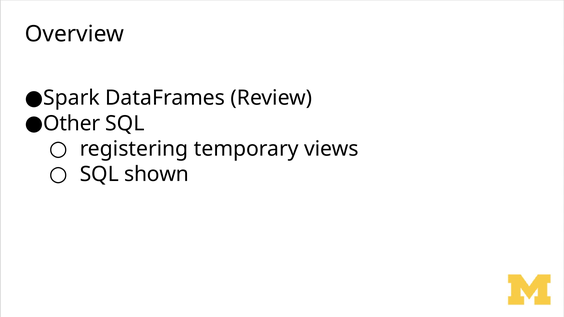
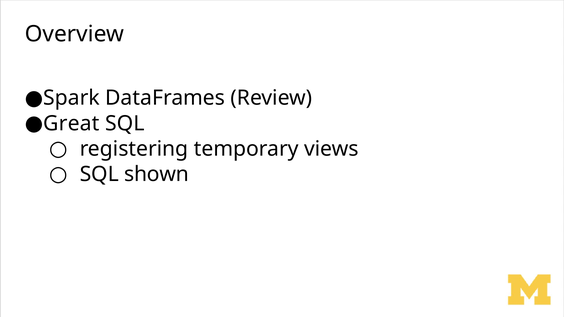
Other: Other -> Great (71, 123)
